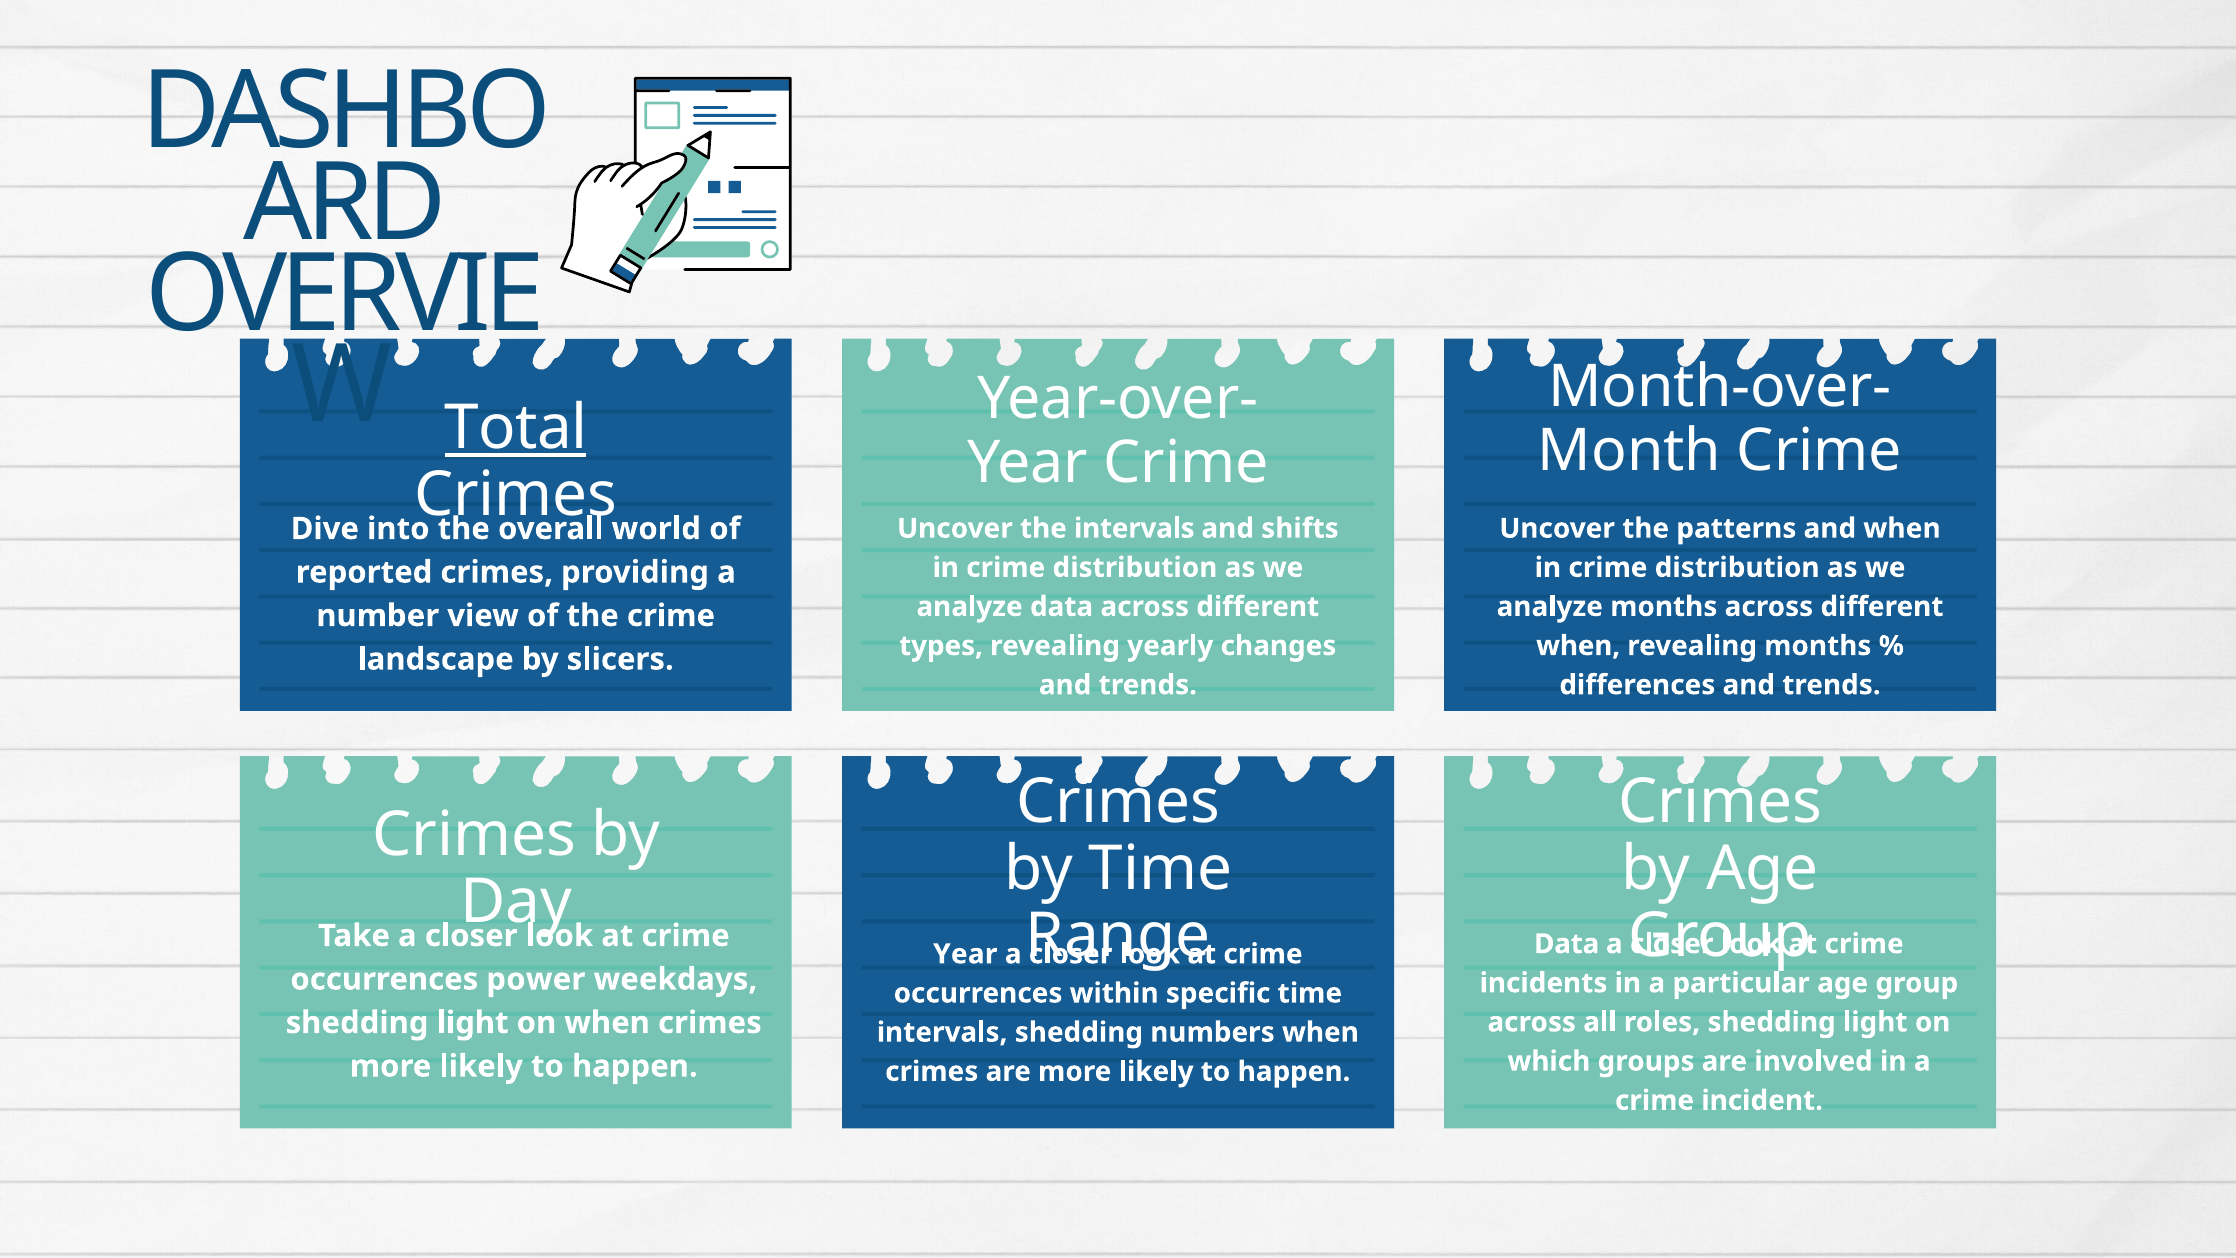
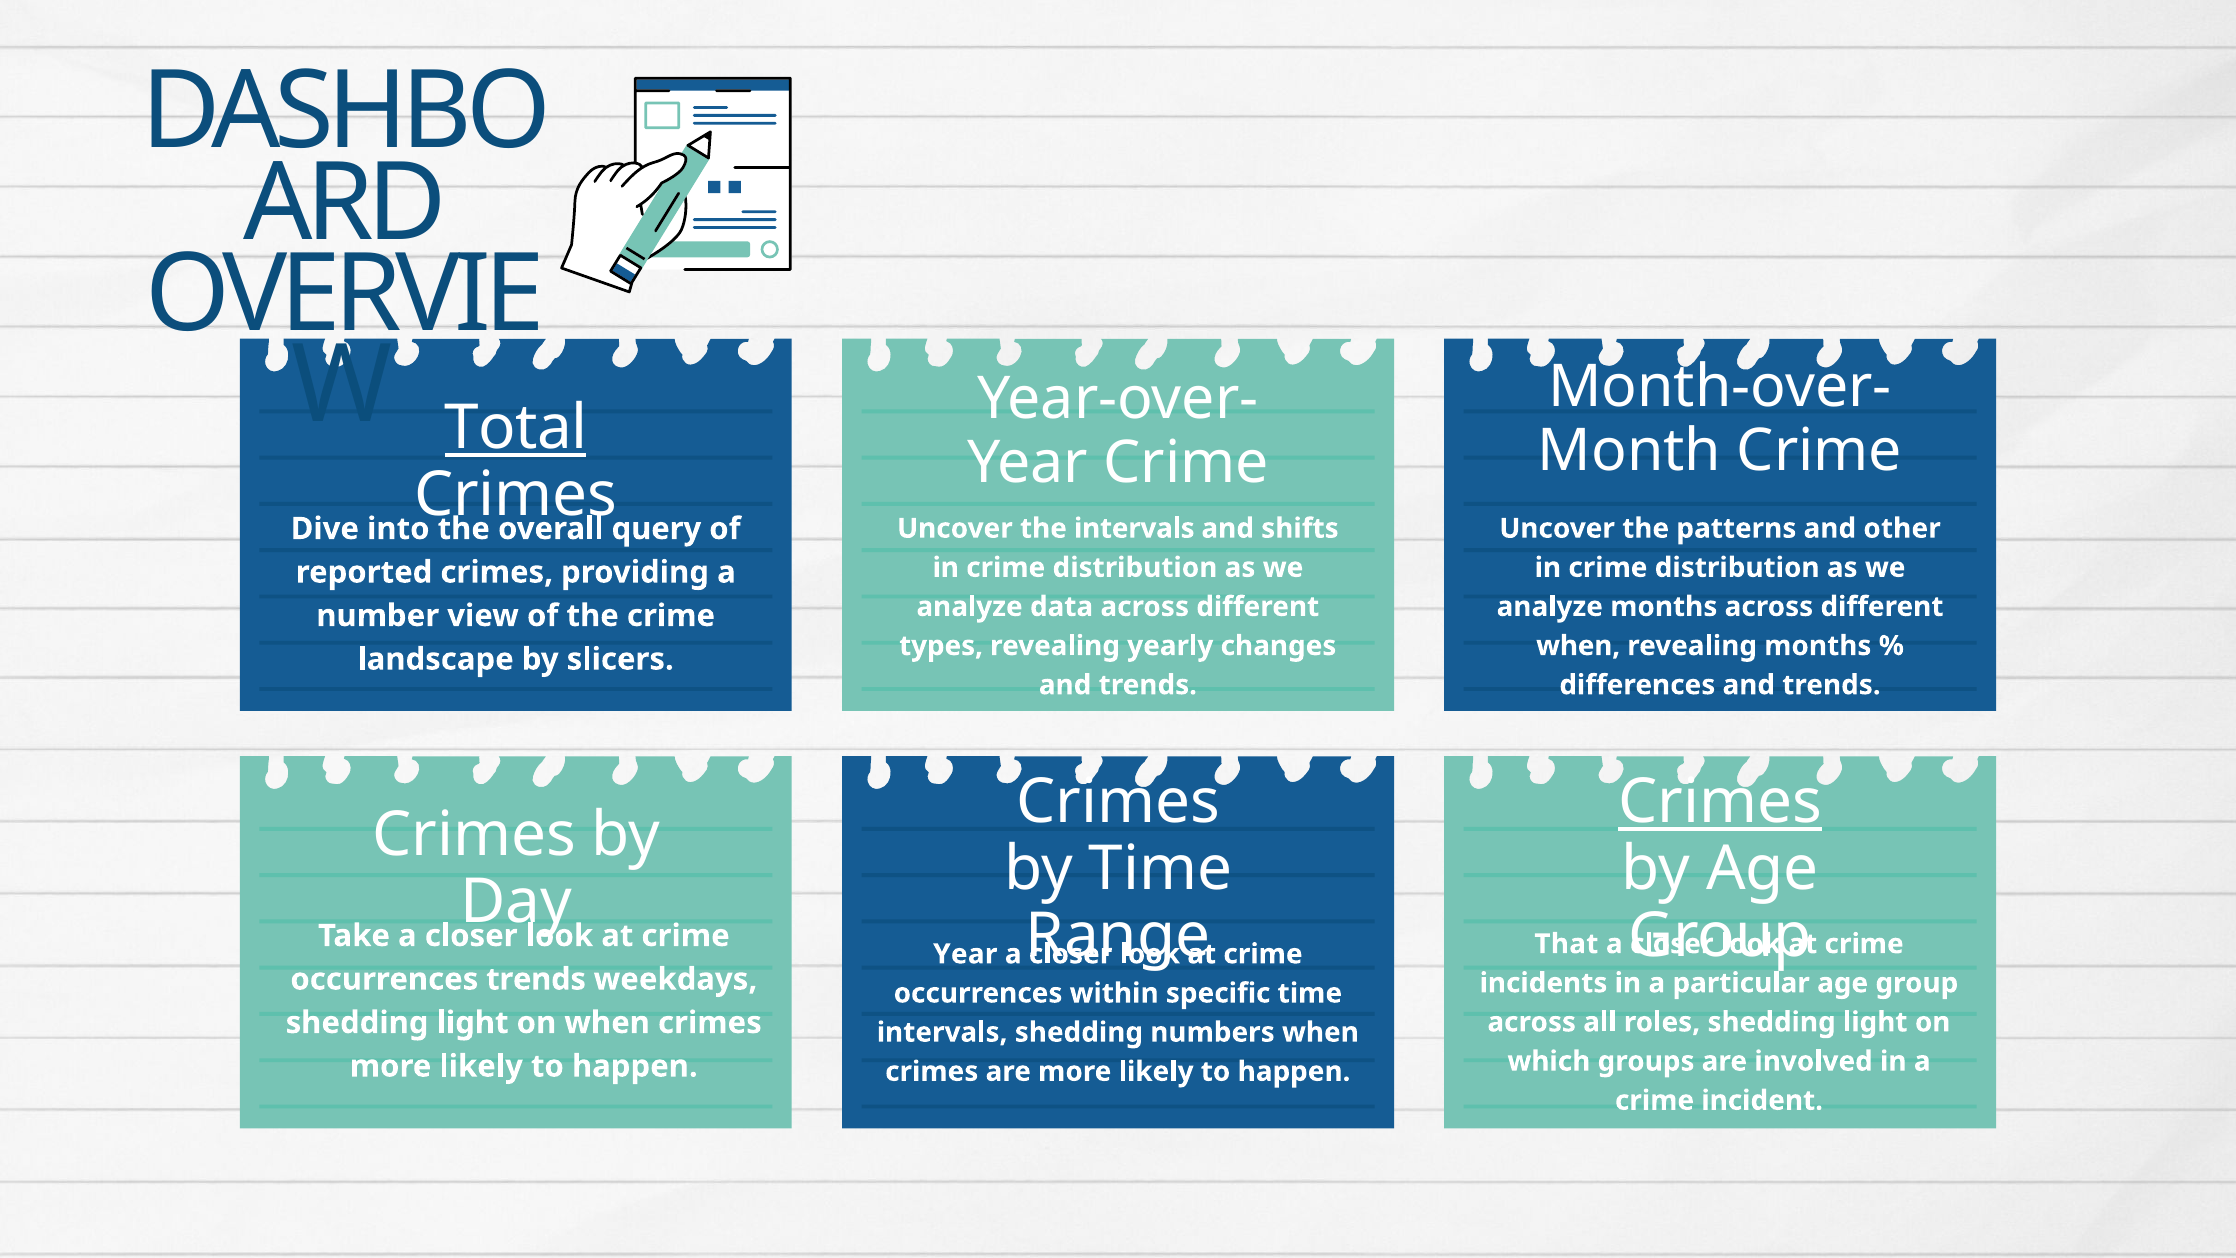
world: world -> query (656, 529)
and when: when -> other (1902, 528)
Crimes underline: none -> present (1720, 802)
Data: Data -> That (1566, 944)
occurrences power: power -> trends (536, 979)
